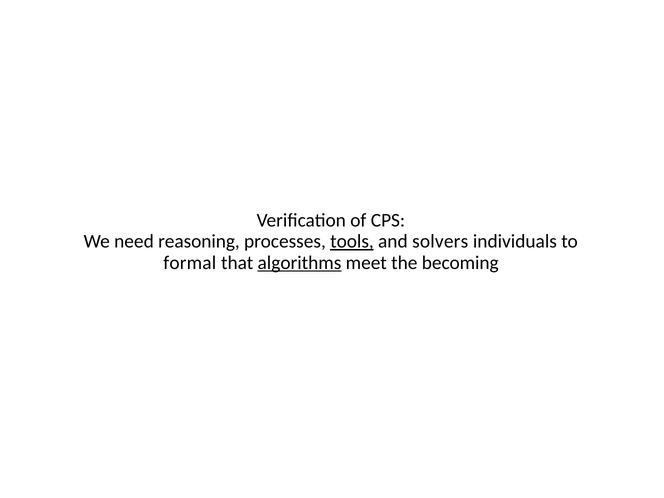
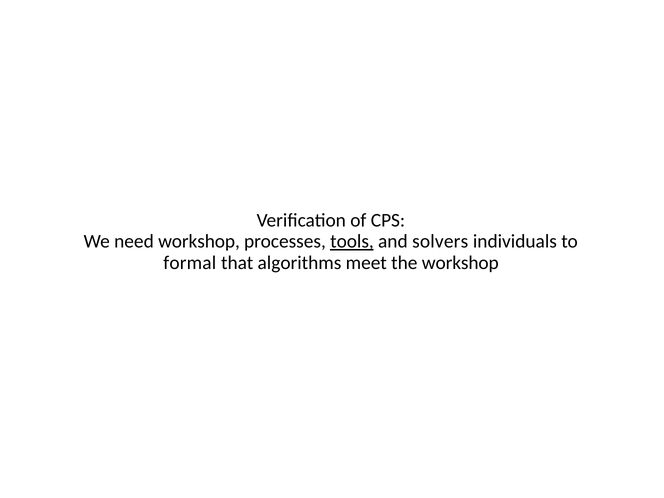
need reasoning: reasoning -> workshop (199, 241)
algorithms underline: present -> none (299, 263)
the becoming: becoming -> workshop (460, 263)
